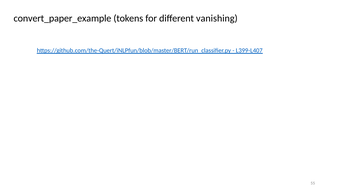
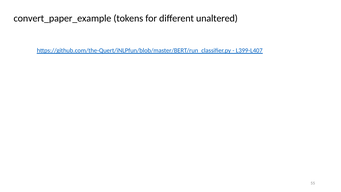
vanishing: vanishing -> unaltered (217, 18)
